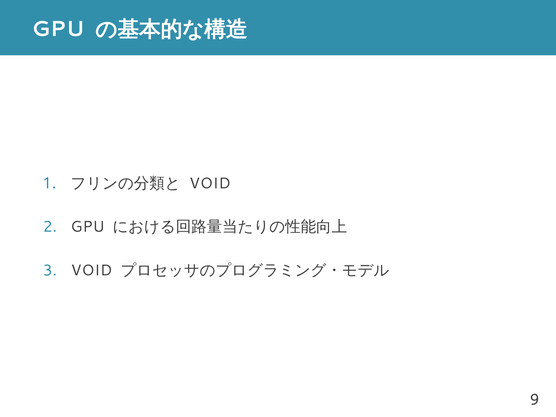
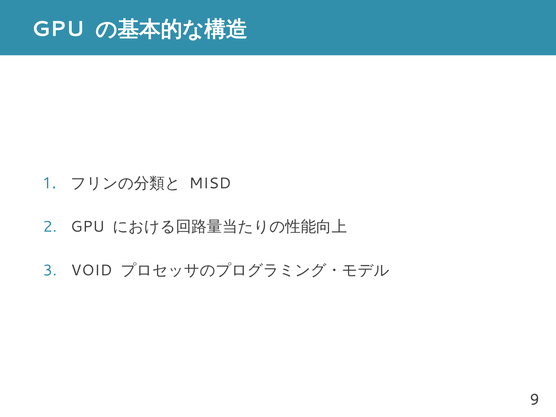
VOID: VOID -> MISD (210, 183)
